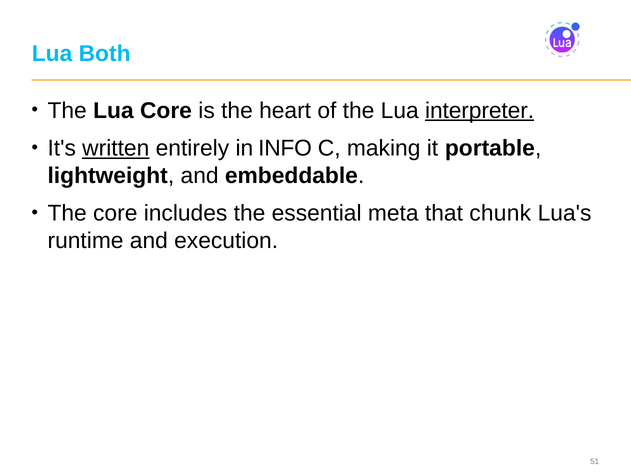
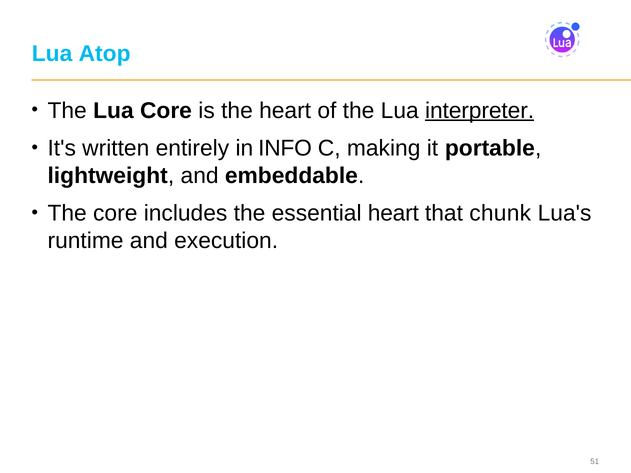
Both: Both -> Atop (105, 54)
written underline: present -> none (116, 148)
essential meta: meta -> heart (393, 214)
